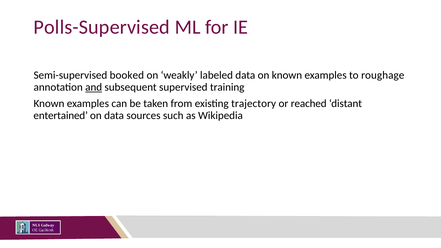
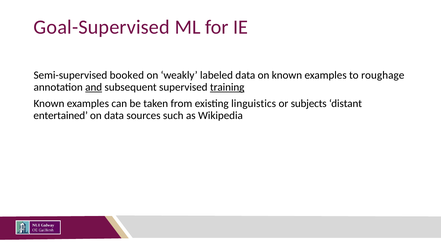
Polls-Supervised: Polls-Supervised -> Goal-Supervised (102, 27)
training underline: none -> present (227, 87)
trajectory: trajectory -> linguistics (254, 104)
reached: reached -> subjects (309, 104)
